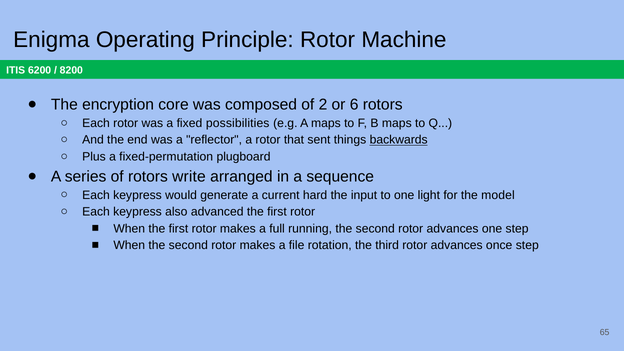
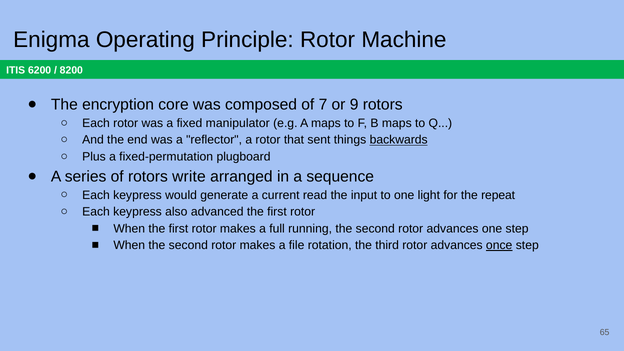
2: 2 -> 7 (323, 105)
6: 6 -> 9 (354, 105)
possibilities: possibilities -> manipulator (238, 123)
hard: hard -> read (315, 195)
model: model -> repeat (498, 195)
once underline: none -> present (499, 245)
